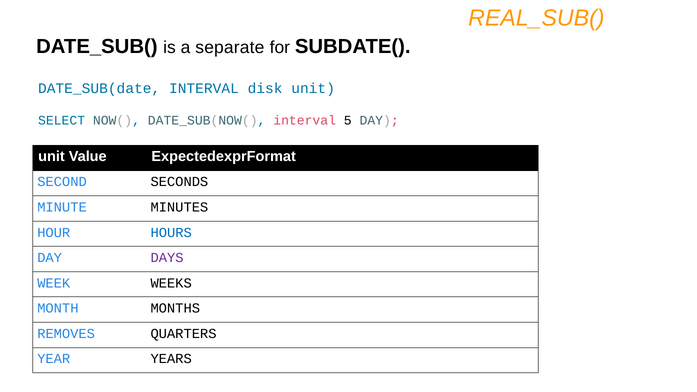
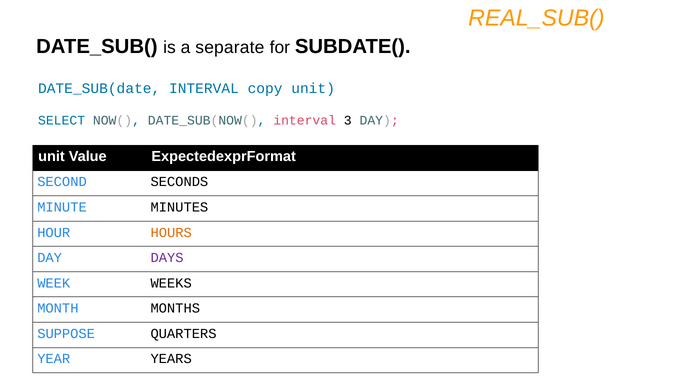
disk: disk -> copy (265, 89)
5: 5 -> 3 (348, 120)
HOURS colour: blue -> orange (171, 232)
REMOVES: REMOVES -> SUPPOSE (66, 334)
